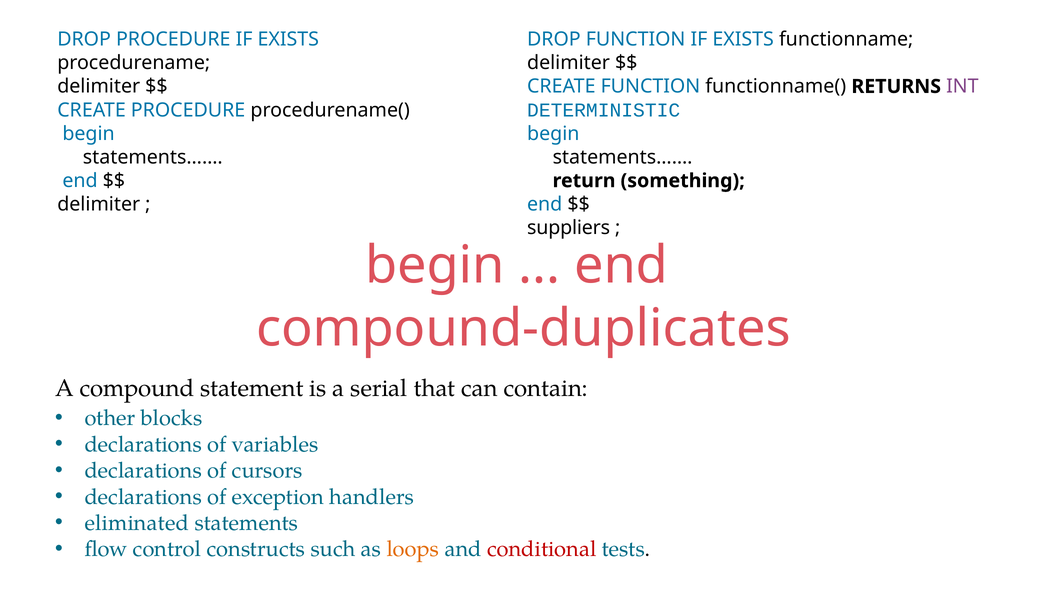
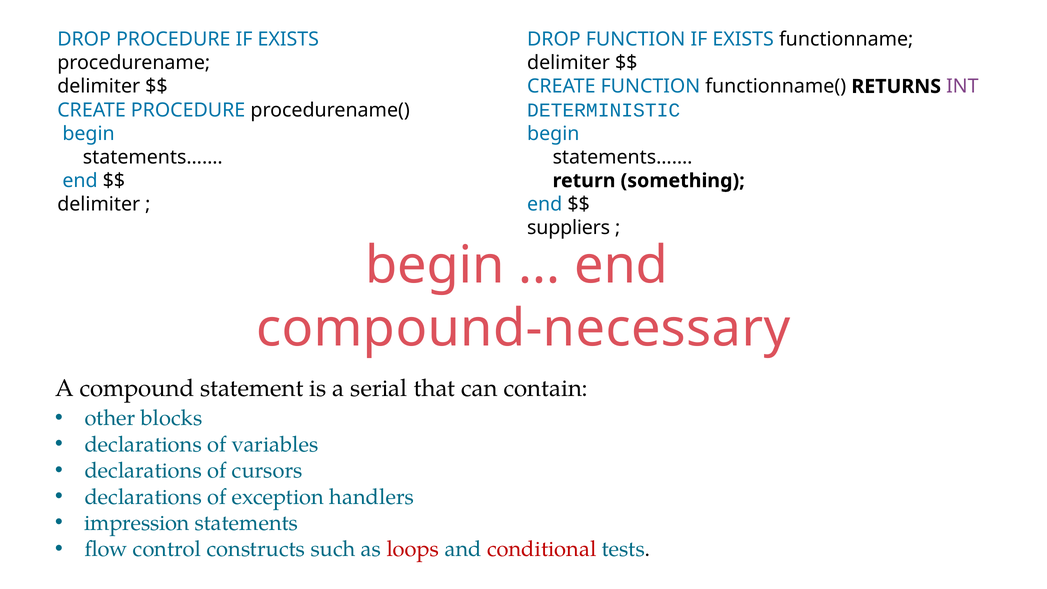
compound-duplicates: compound-duplicates -> compound-necessary (523, 328)
eliminated: eliminated -> impression (137, 523)
loops colour: orange -> red (413, 549)
